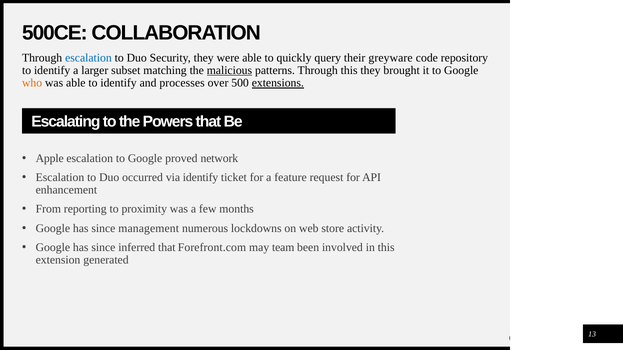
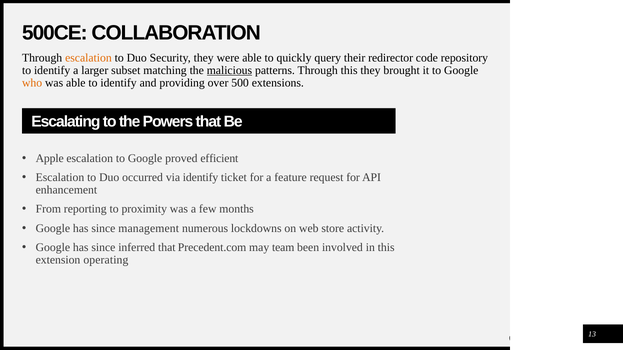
escalation colour: blue -> orange (88, 58)
greyware: greyware -> redirector (391, 58)
processes: processes -> providing (182, 83)
extensions underline: present -> none (278, 83)
network: network -> efficient (219, 159)
Forefront.com: Forefront.com -> Precedent.com (212, 248)
generated: generated -> operating (106, 260)
